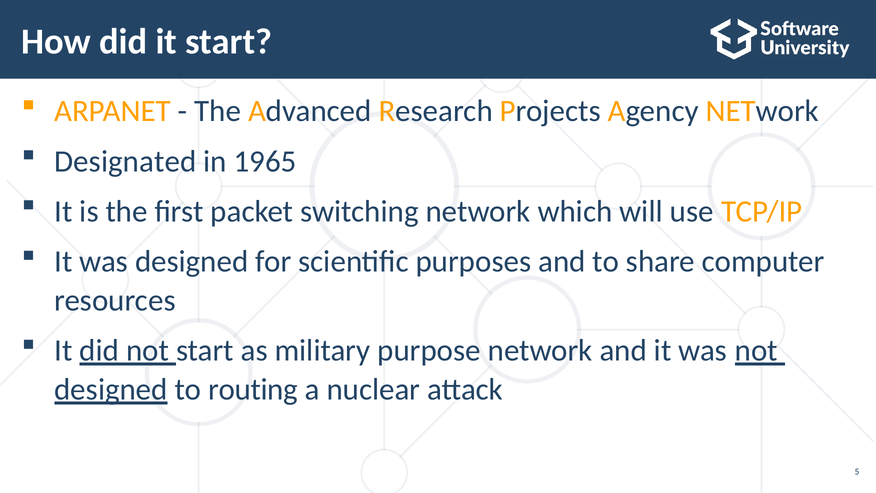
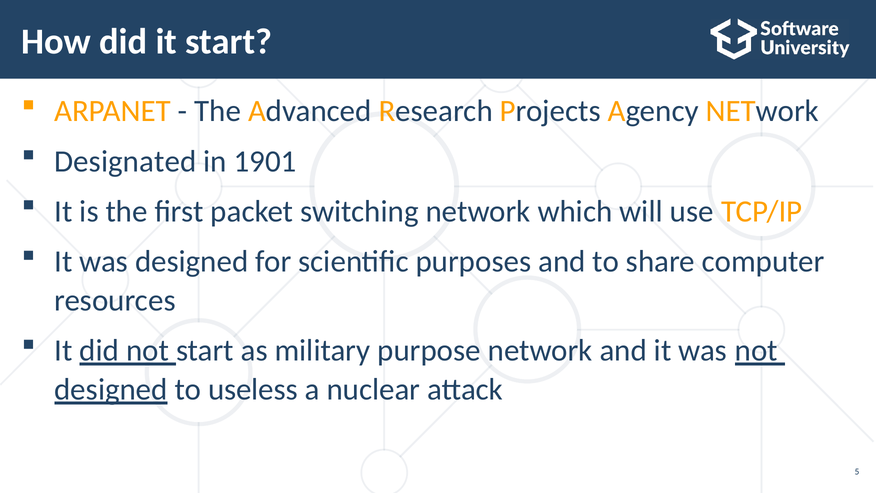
1965: 1965 -> 1901 (265, 161)
routing: routing -> useless (253, 389)
